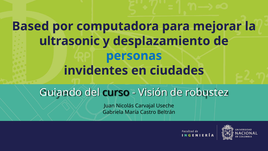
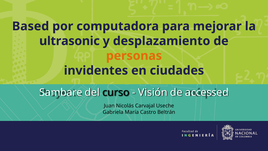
personas colour: blue -> orange (134, 56)
Guiando: Guiando -> Sambare (61, 92)
robustez: robustez -> accessed (207, 92)
